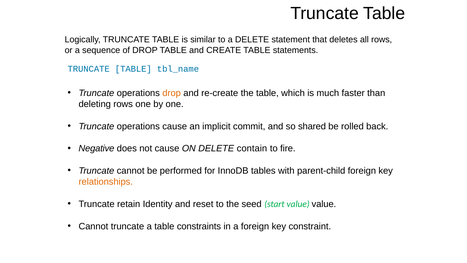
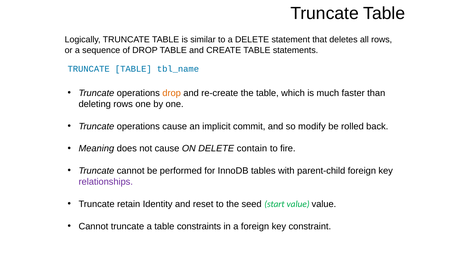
shared: shared -> modify (312, 126)
Negative: Negative -> Meaning (96, 148)
relationships colour: orange -> purple (106, 182)
